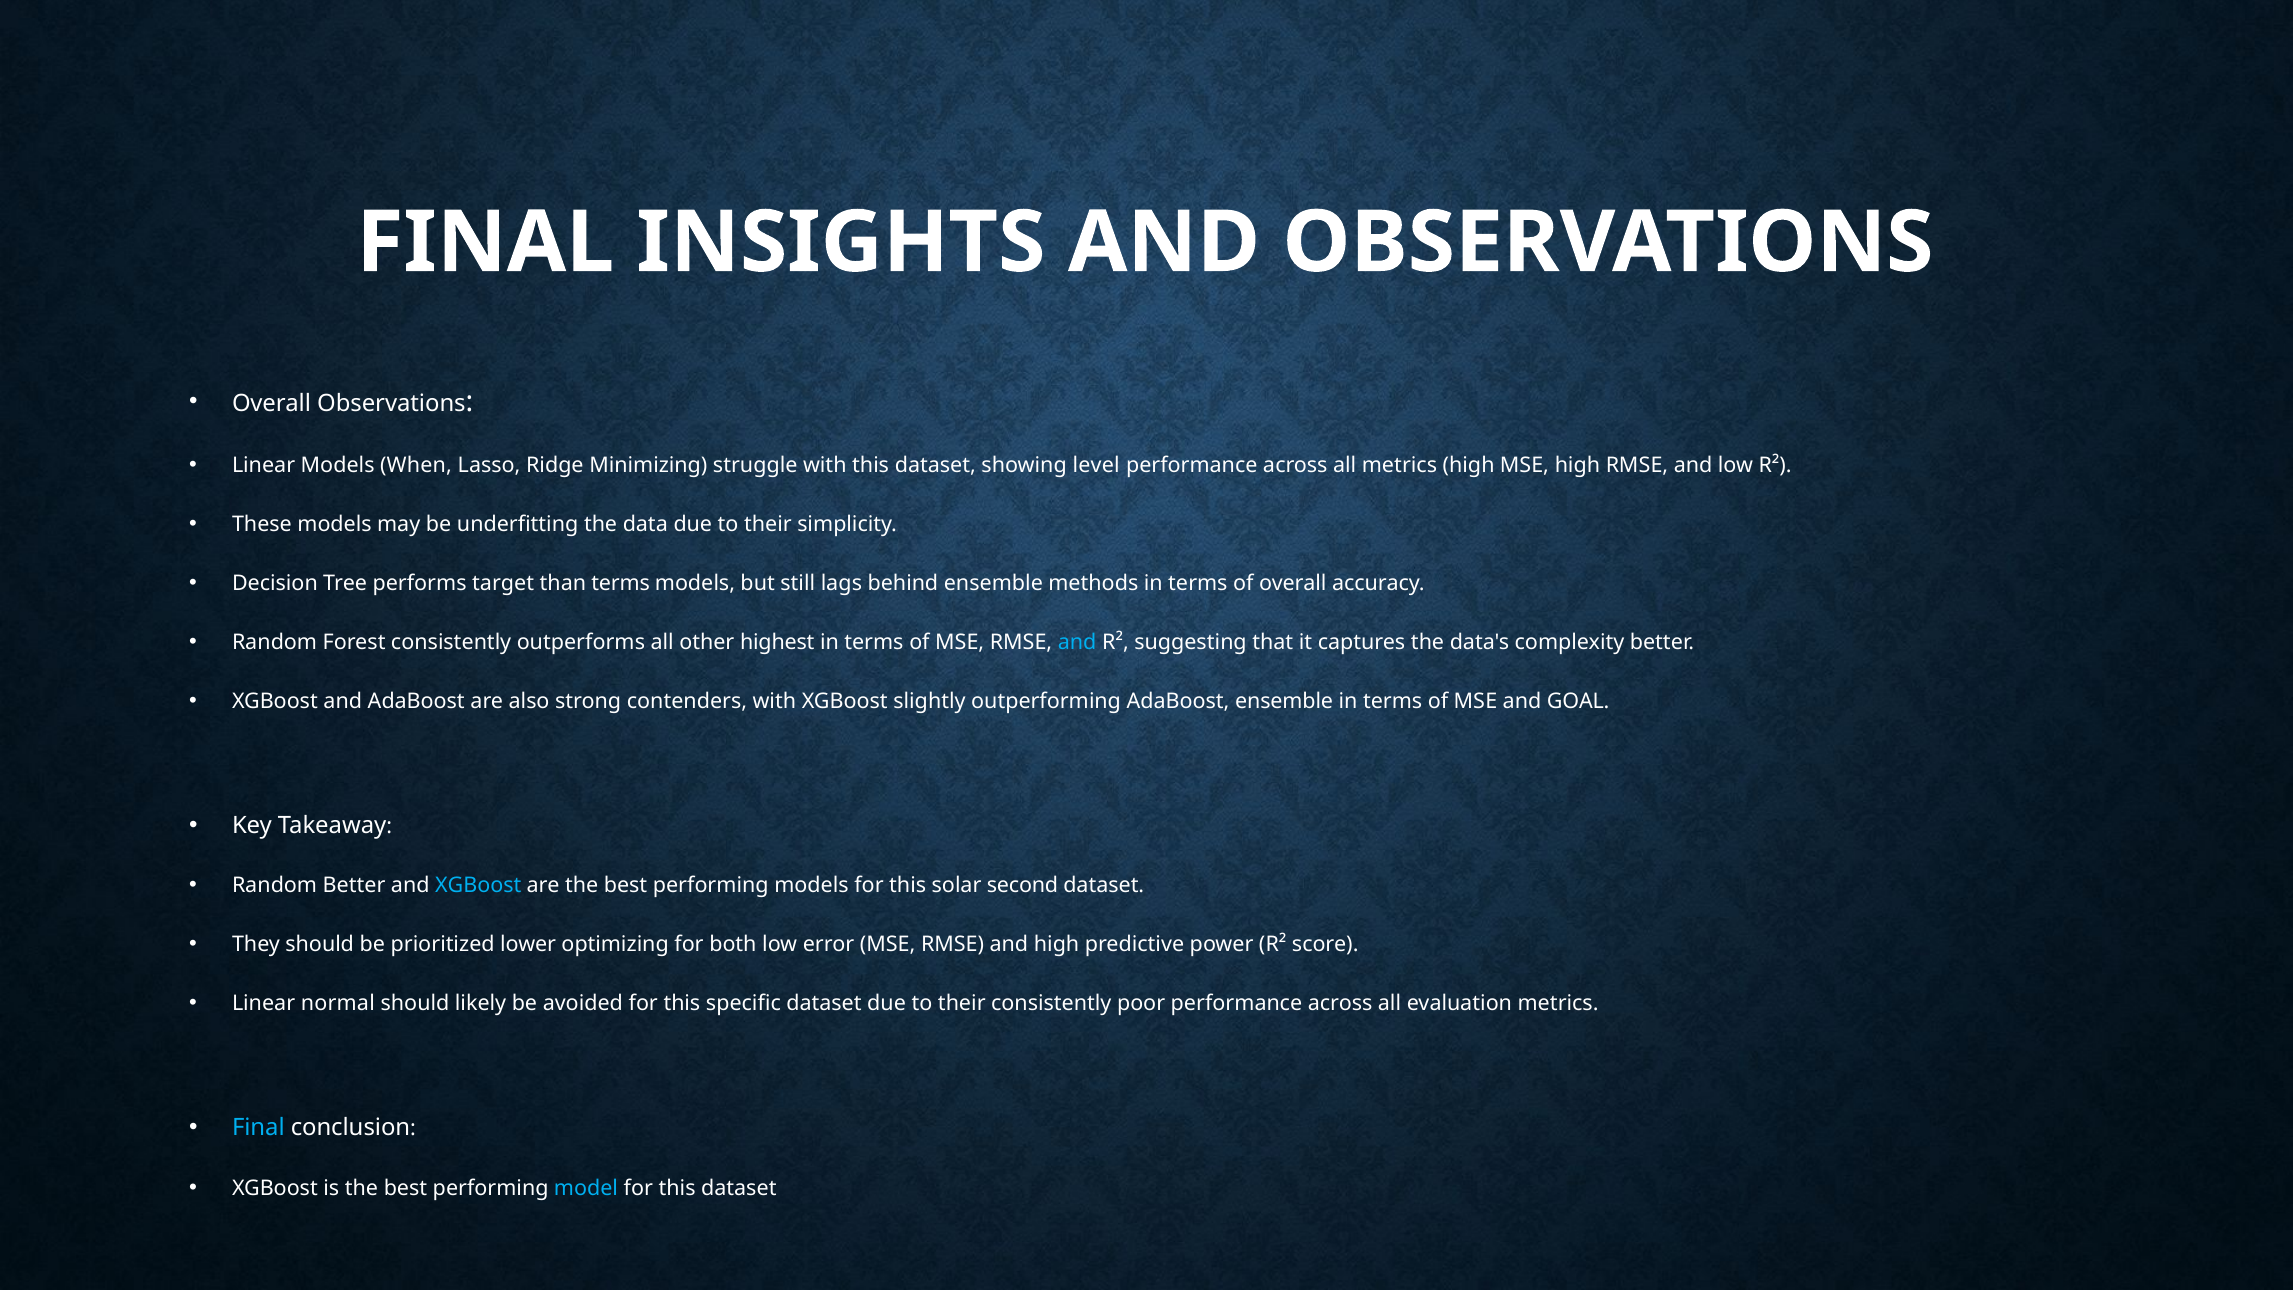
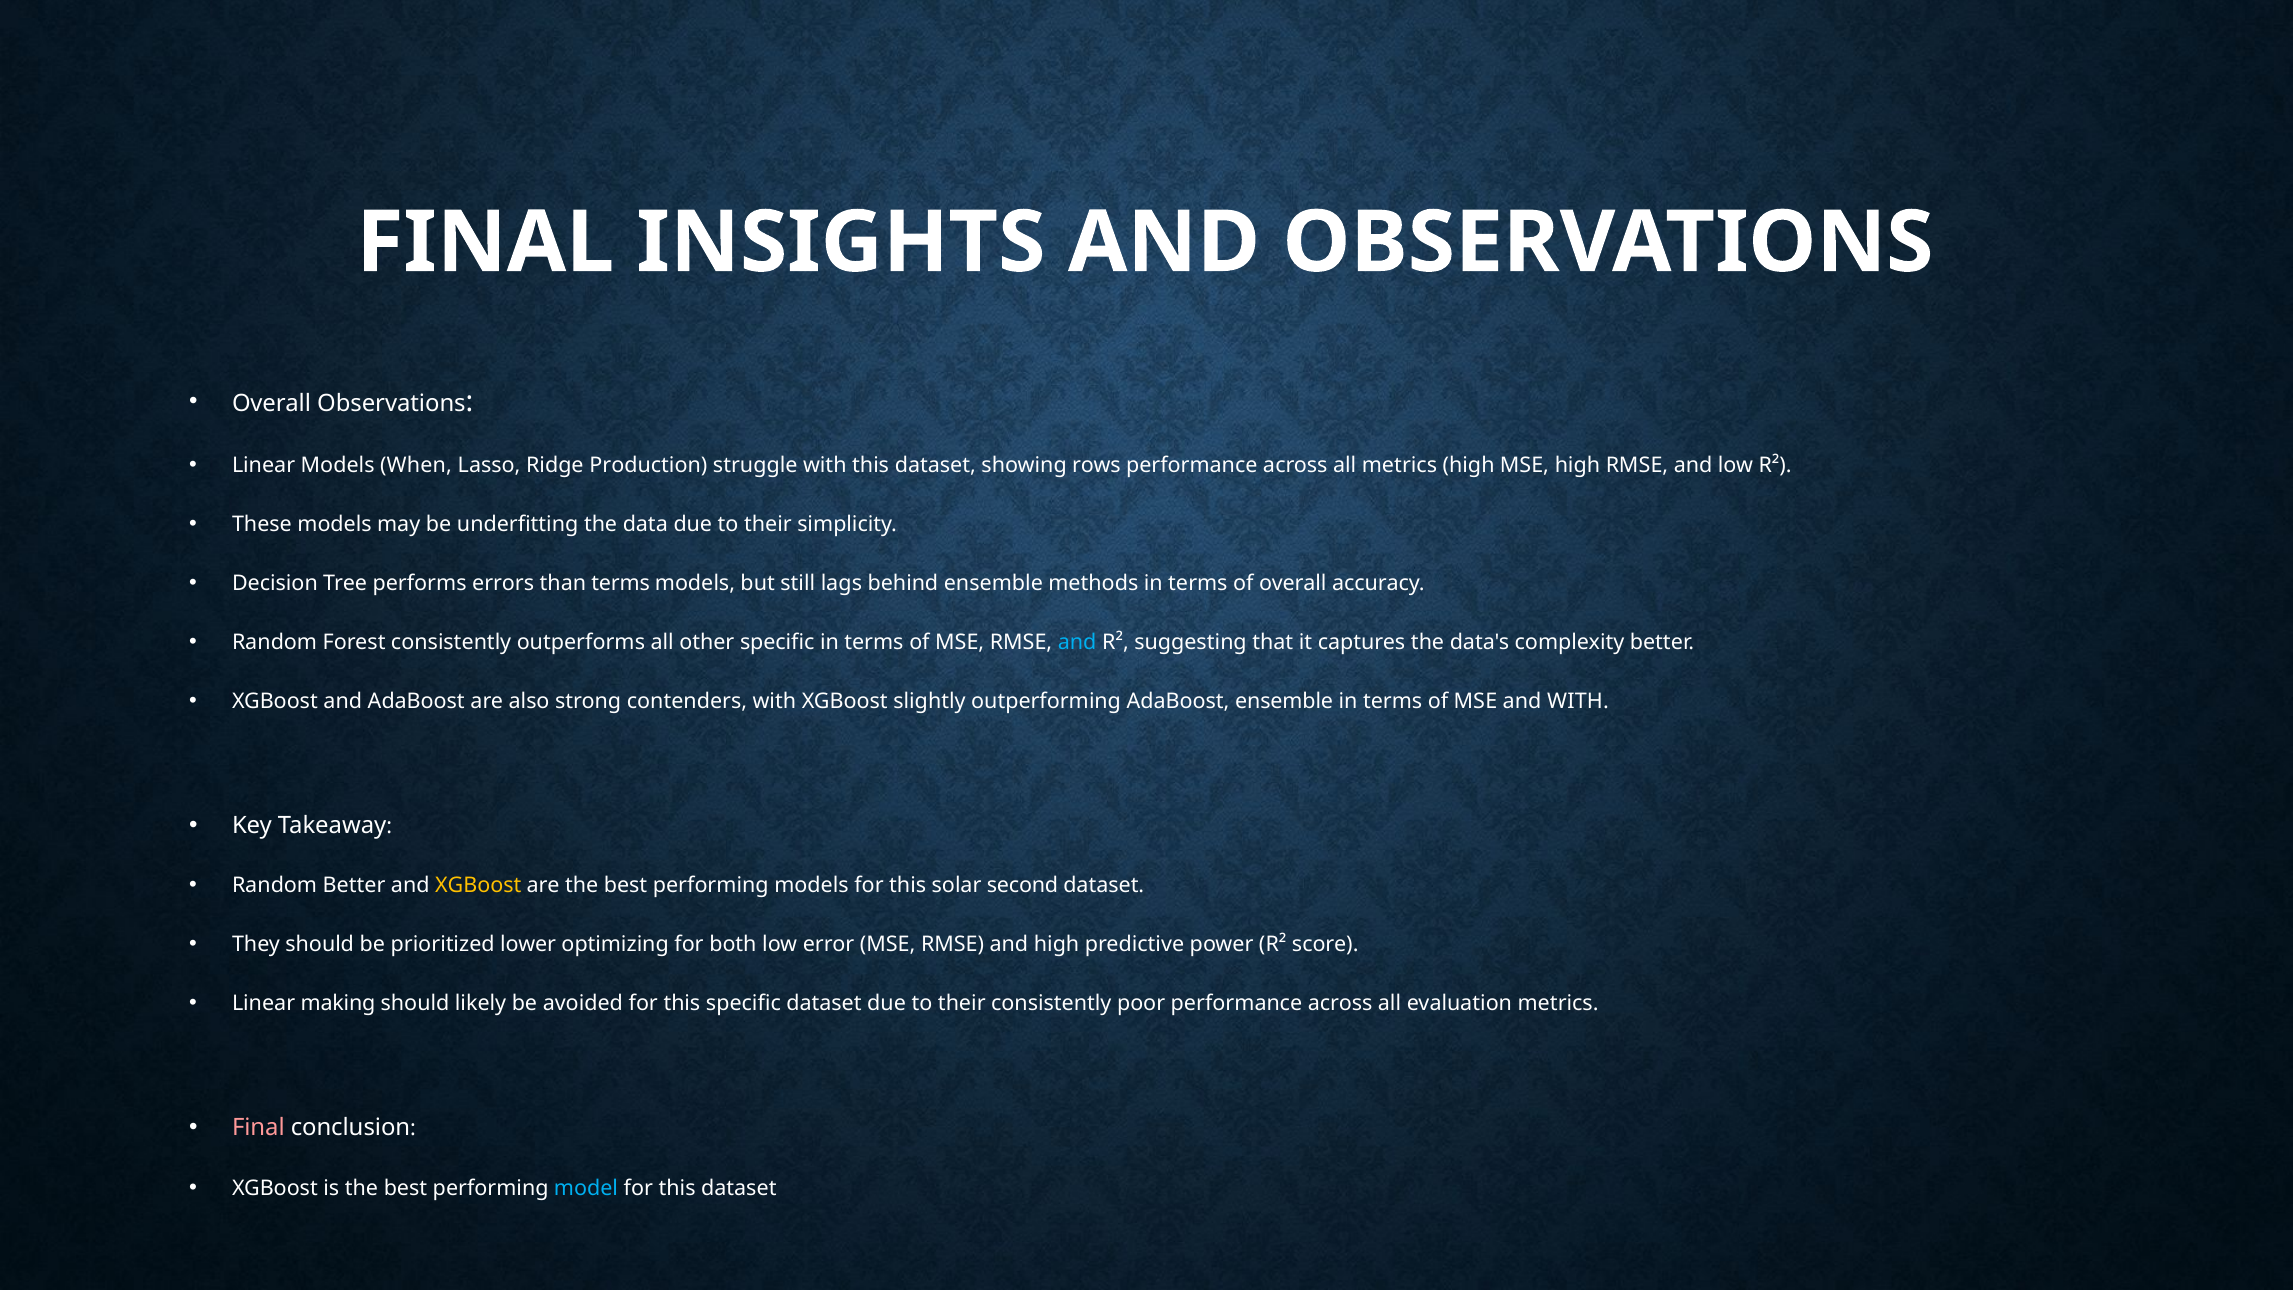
Minimizing: Minimizing -> Production (648, 465)
level: level -> rows (1096, 465)
target: target -> errors (503, 583)
other highest: highest -> specific (777, 642)
and GOAL: GOAL -> WITH (1578, 701)
XGBoost colour: light blue -> yellow (478, 885)
normal: normal -> making (338, 1003)
Final colour: light blue -> pink (258, 1128)
